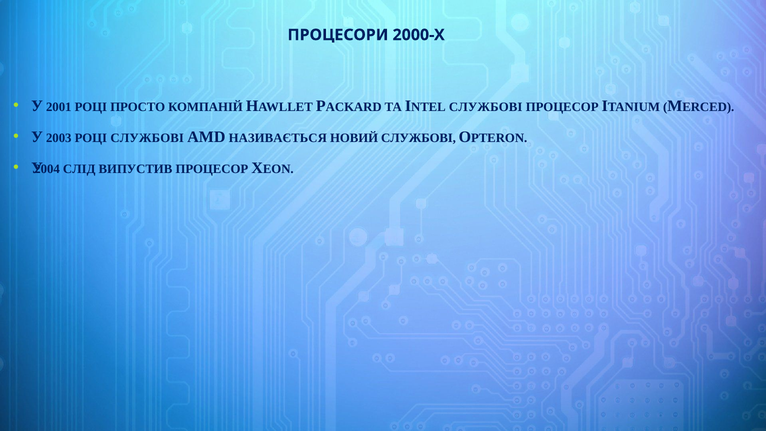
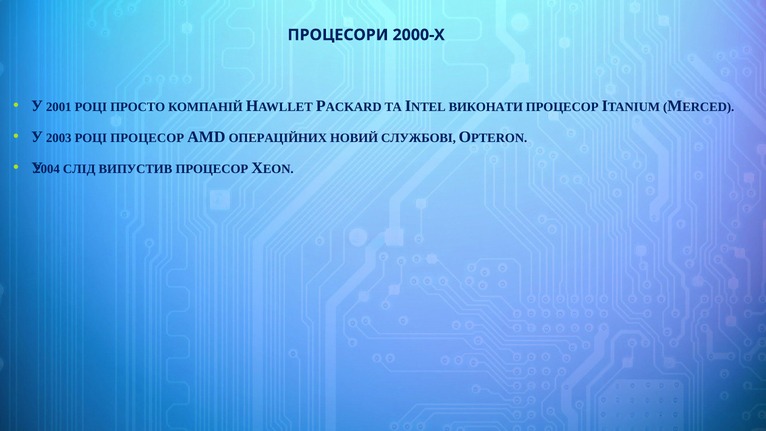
СЛУЖБОВІ: СЛУЖБОВІ -> ВИКОНАТИ (486, 107)
РОЦІ СЛУЖБОВІ: СЛУЖБОВІ -> ПРОЦЕСОР (147, 138)
НАЗИВАЄТЬСЯ: НАЗИВАЄТЬСЯ -> ОПЕРАЦІЙНИХ (278, 138)
